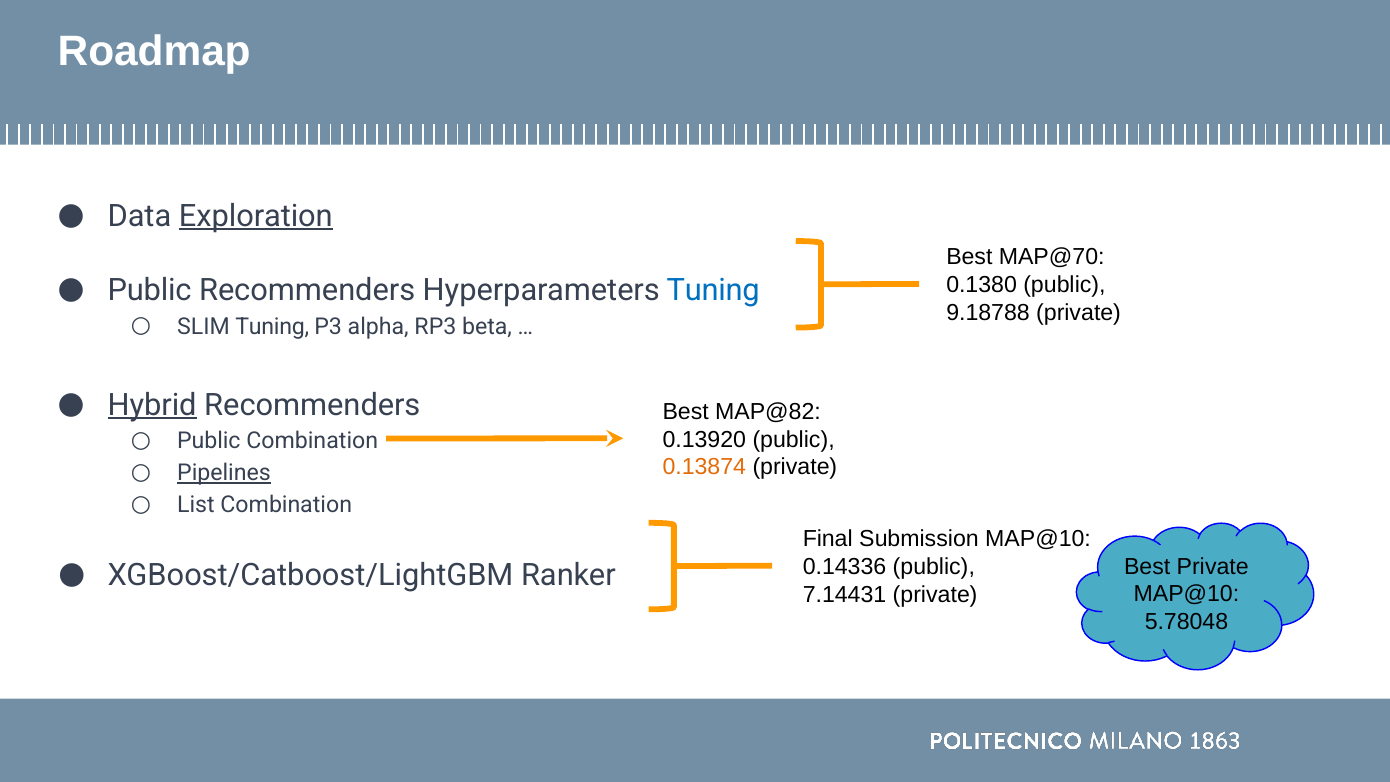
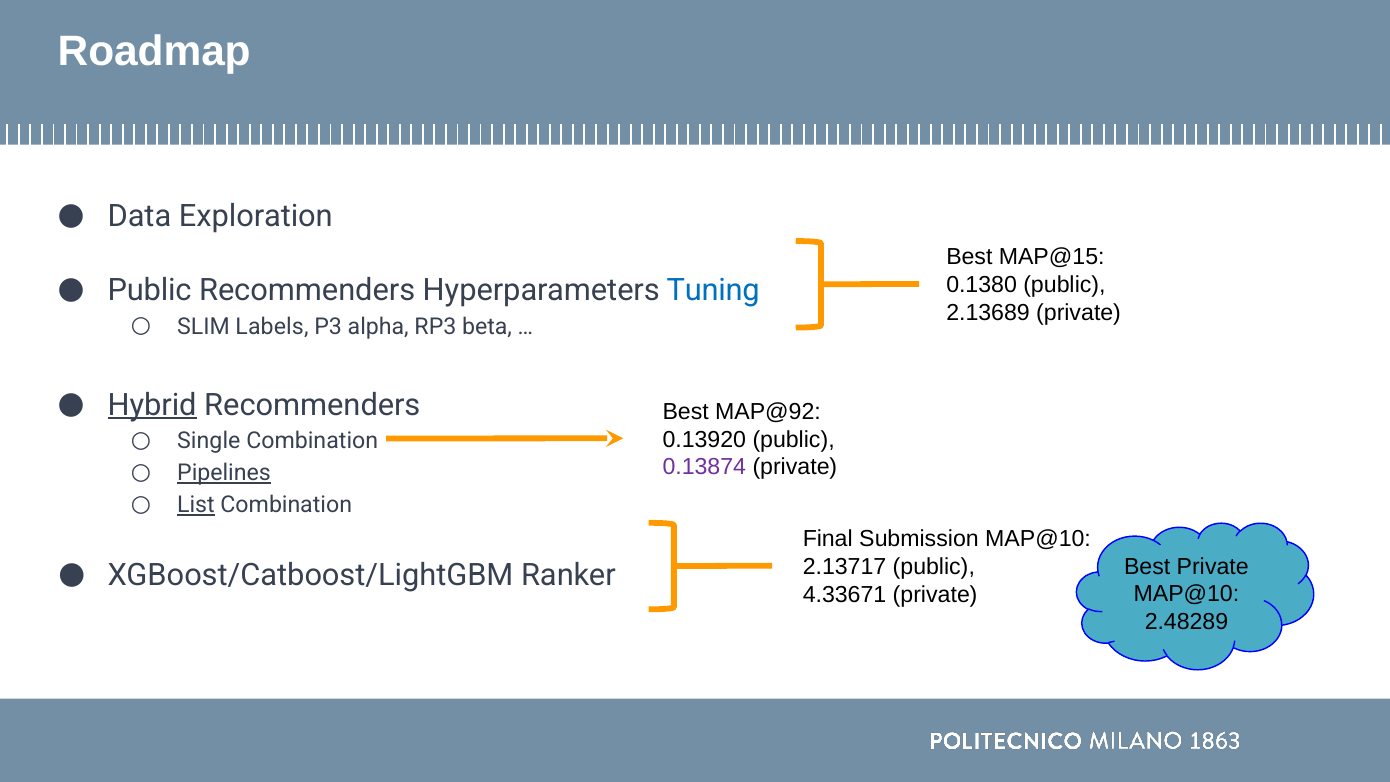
Exploration underline: present -> none (256, 216)
MAP@70: MAP@70 -> MAP@15 (1052, 257)
9.18788: 9.18788 -> 2.13689 (988, 313)
SLIM Tuning: Tuning -> Labels (272, 327)
MAP@82: MAP@82 -> MAP@92 (768, 412)
Public: Public -> Single (209, 441)
0.13874 colour: orange -> purple (704, 467)
List underline: none -> present (196, 505)
0.14336: 0.14336 -> 2.13717 (845, 567)
7.14431: 7.14431 -> 4.33671 (845, 595)
5.78048: 5.78048 -> 2.48289 (1186, 622)
